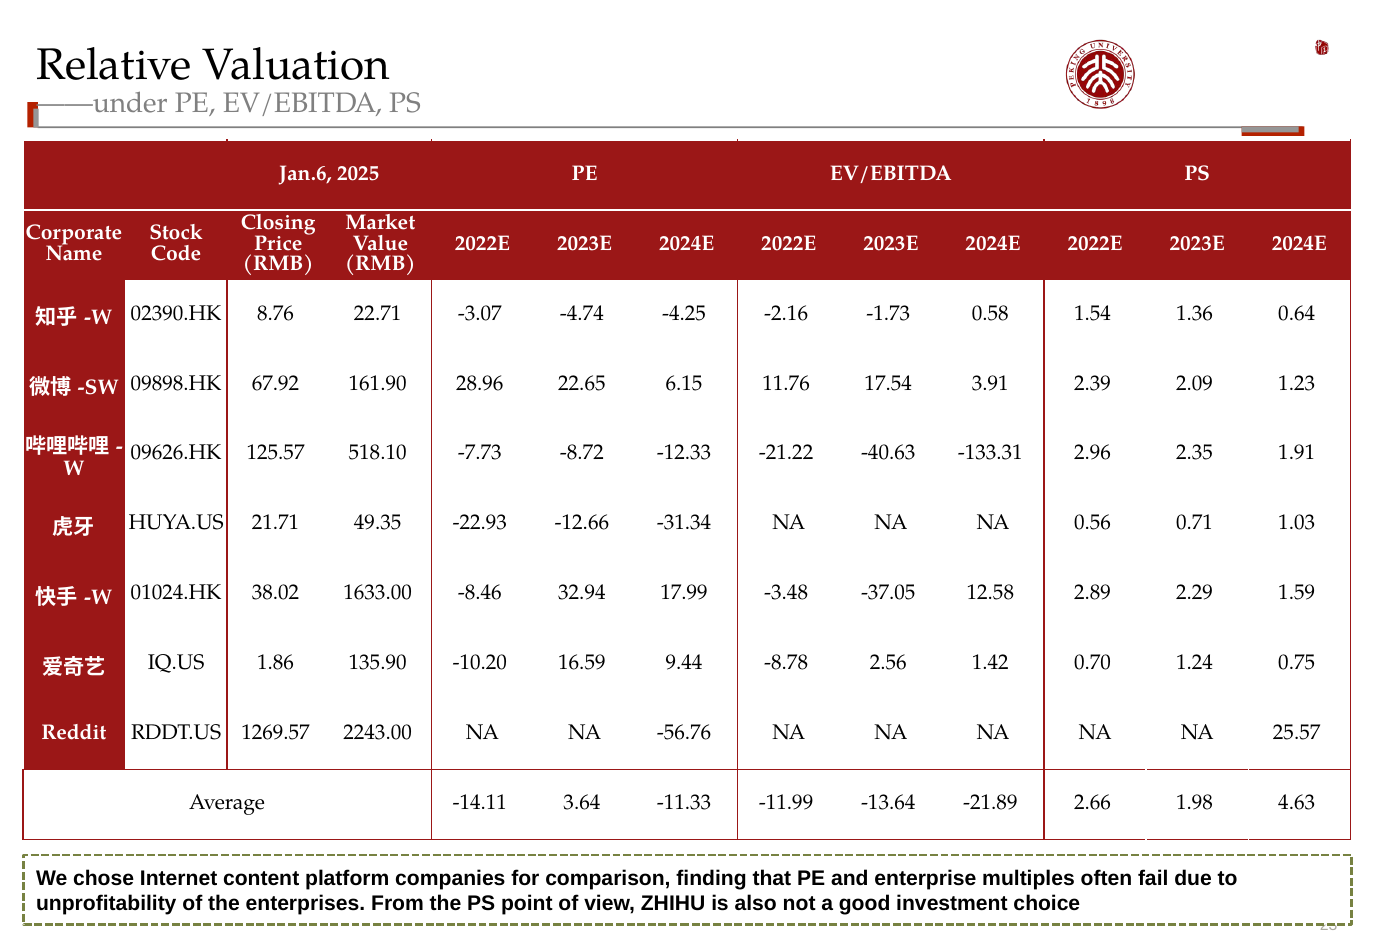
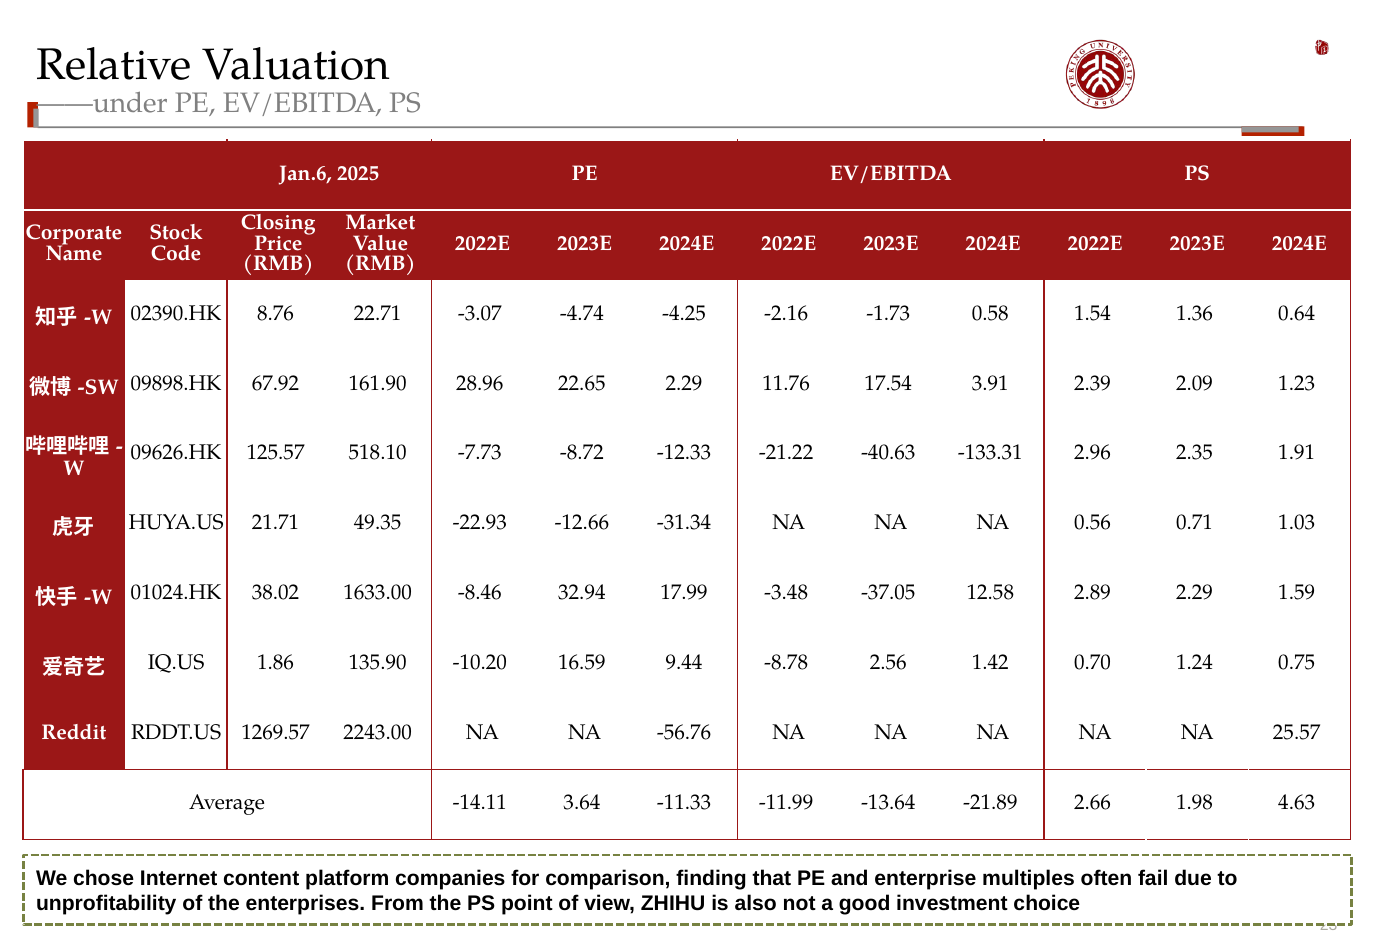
22.65 6.15: 6.15 -> 2.29 (684, 383)
